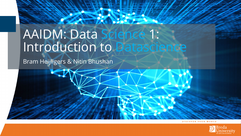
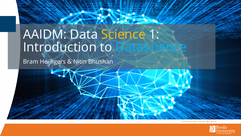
Science colour: light blue -> yellow (123, 34)
